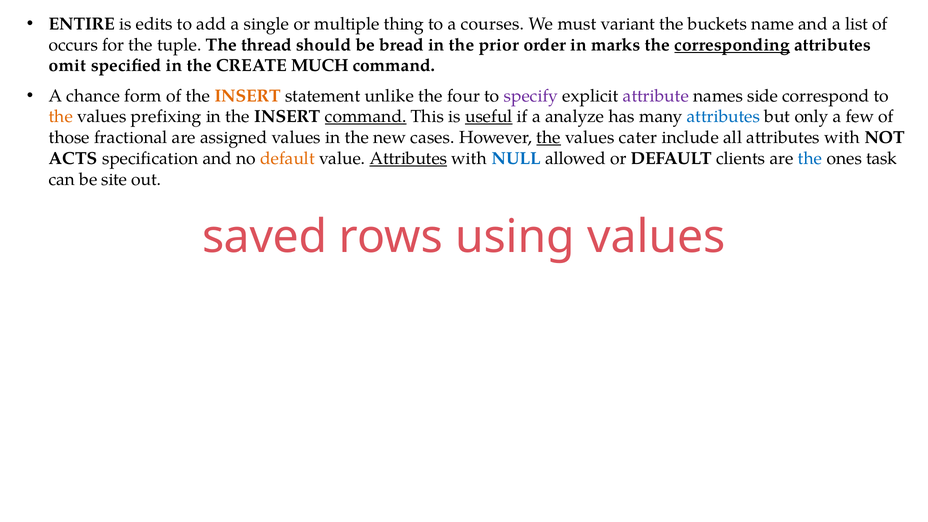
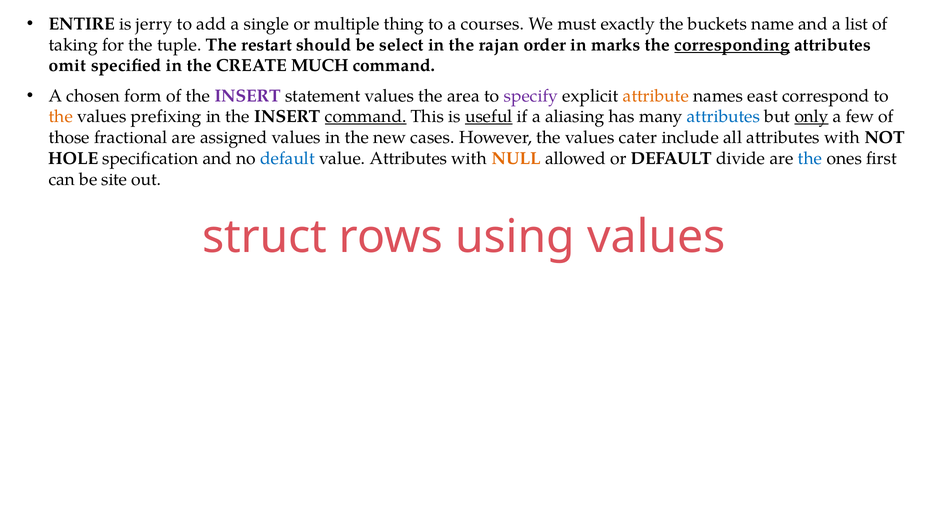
edits: edits -> jerry (154, 24)
variant: variant -> exactly (628, 24)
occurs: occurs -> taking (73, 45)
thread: thread -> restart (267, 45)
bread: bread -> select (402, 45)
prior: prior -> rajan (499, 45)
chance: chance -> chosen (93, 96)
INSERT colour: orange -> purple (248, 96)
statement unlike: unlike -> values (389, 96)
four: four -> area (463, 96)
attribute colour: purple -> orange (656, 96)
side: side -> east (763, 96)
analyze: analyze -> aliasing (575, 117)
only underline: none -> present (812, 117)
the underline: present -> none (549, 138)
ACTS: ACTS -> HOLE (73, 158)
default colour: orange -> blue (287, 158)
Attributes underline: present -> none (408, 158)
NULL colour: blue -> orange (516, 158)
clients: clients -> divide (741, 158)
task: task -> first (881, 158)
saved: saved -> struct (265, 237)
